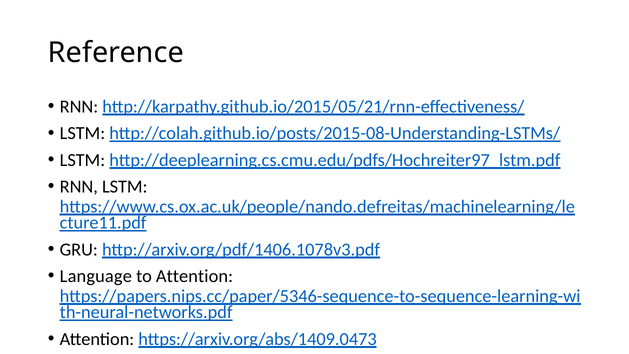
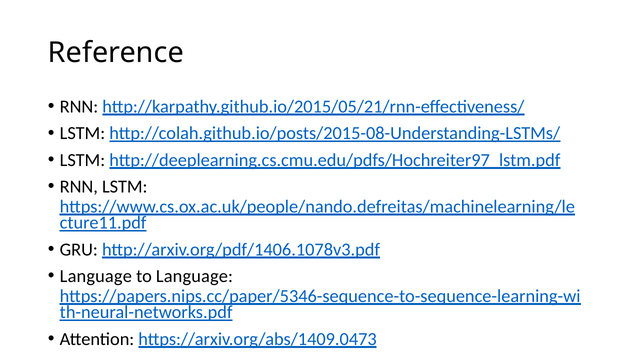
to Attention: Attention -> Language (194, 276)
